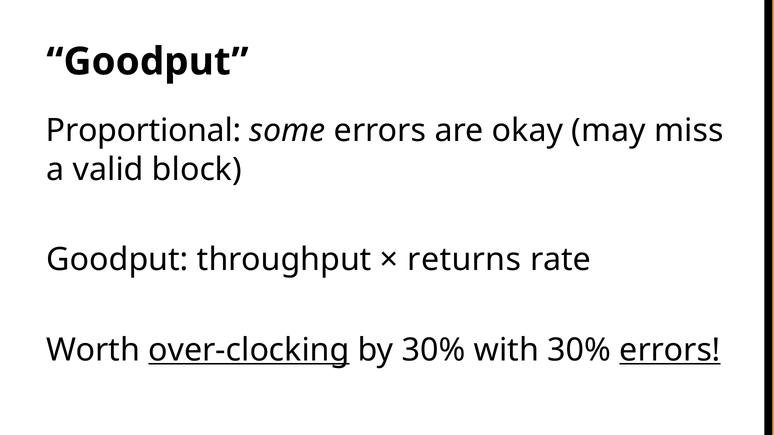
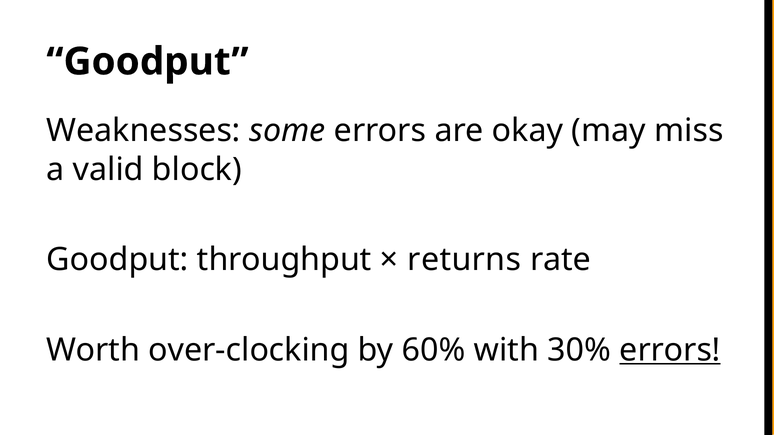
Proportional: Proportional -> Weaknesses (143, 131)
over-clocking underline: present -> none (249, 350)
by 30%: 30% -> 60% (434, 350)
